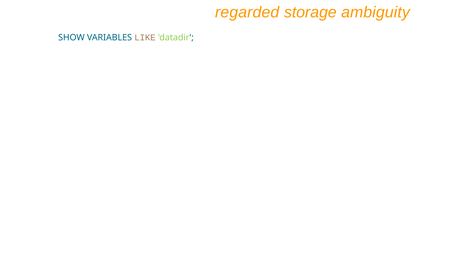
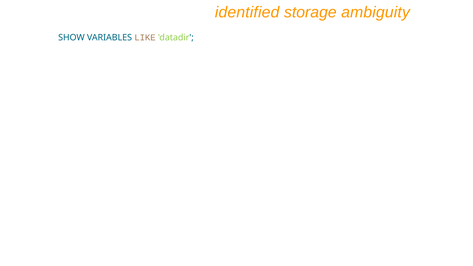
regarded: regarded -> identified (247, 12)
